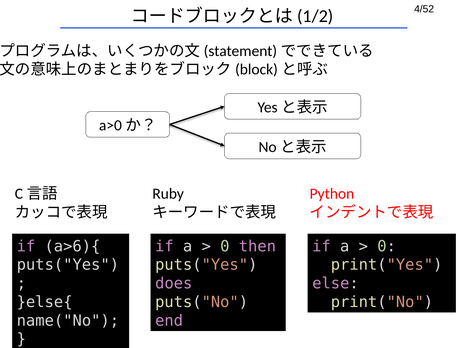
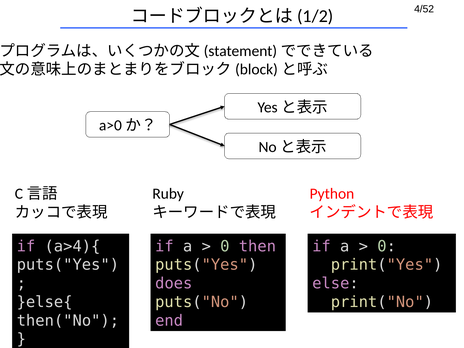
a>6){: a>6){ -> a>4){ (72, 246)
name("No: name("No -> then("No (68, 321)
